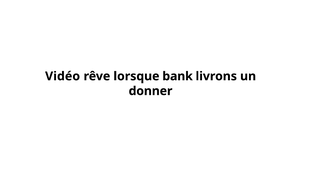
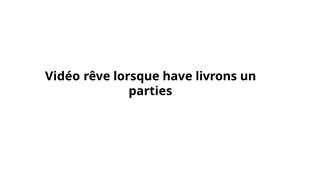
bank: bank -> have (177, 76)
donner: donner -> parties (150, 91)
